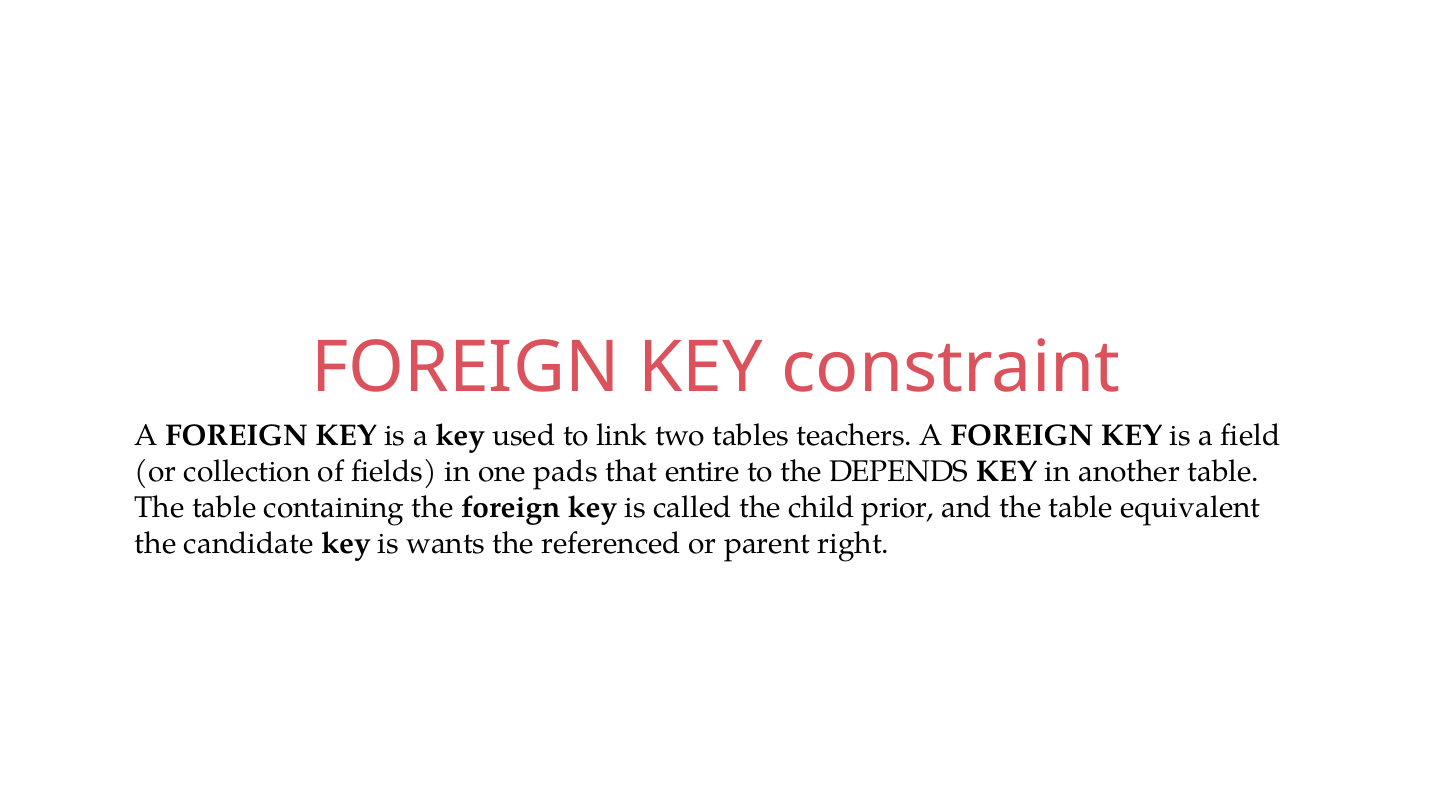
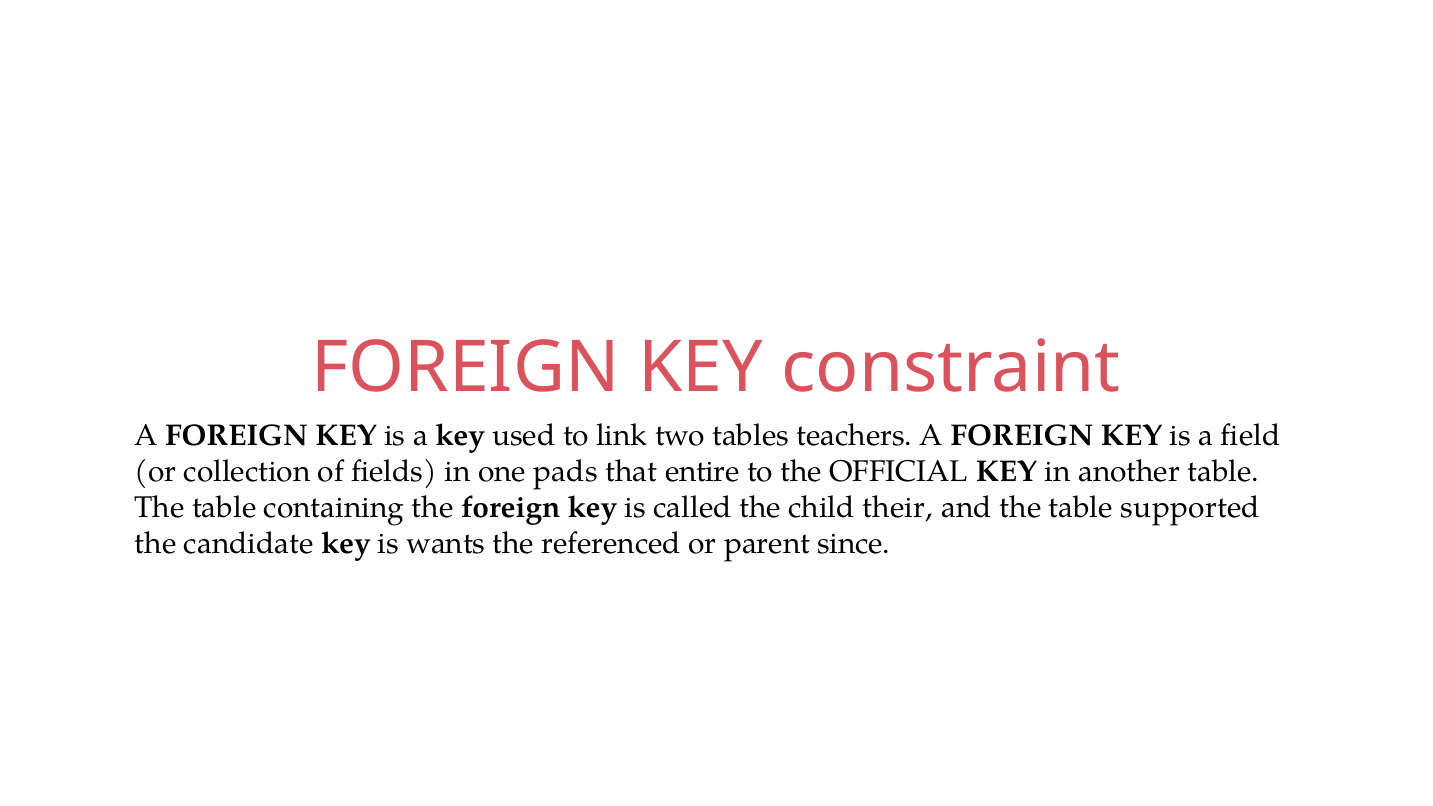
DEPENDS: DEPENDS -> OFFICIAL (899, 472)
prior: prior -> their (898, 508)
equivalent: equivalent -> supported (1190, 508)
right: right -> since (854, 544)
